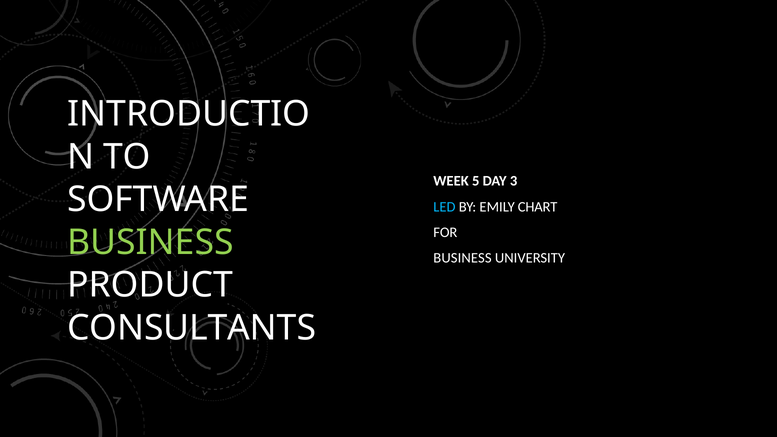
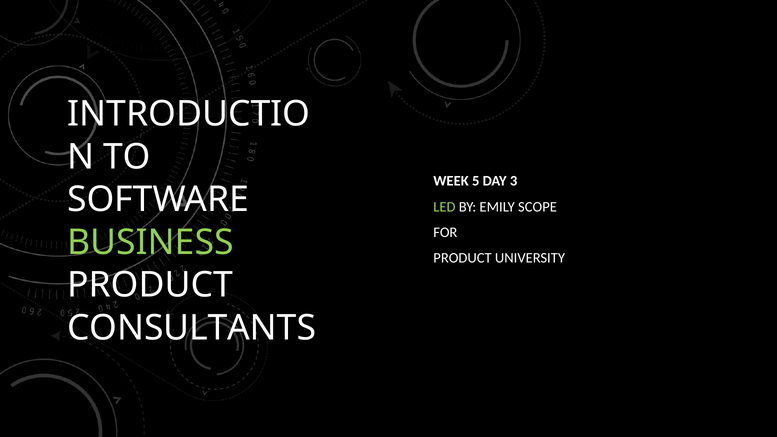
LED colour: light blue -> light green (444, 207)
CHART: CHART -> SCOPE (537, 207)
BUSINESS: BUSINESS -> PRODUCT (463, 258)
